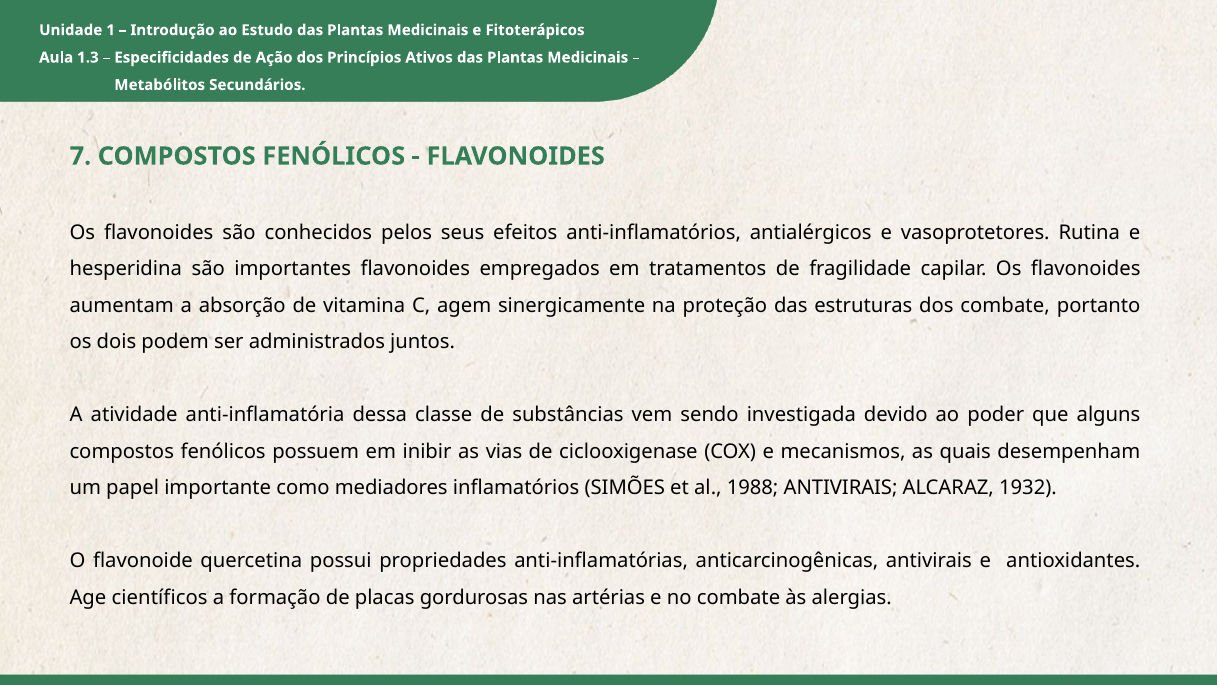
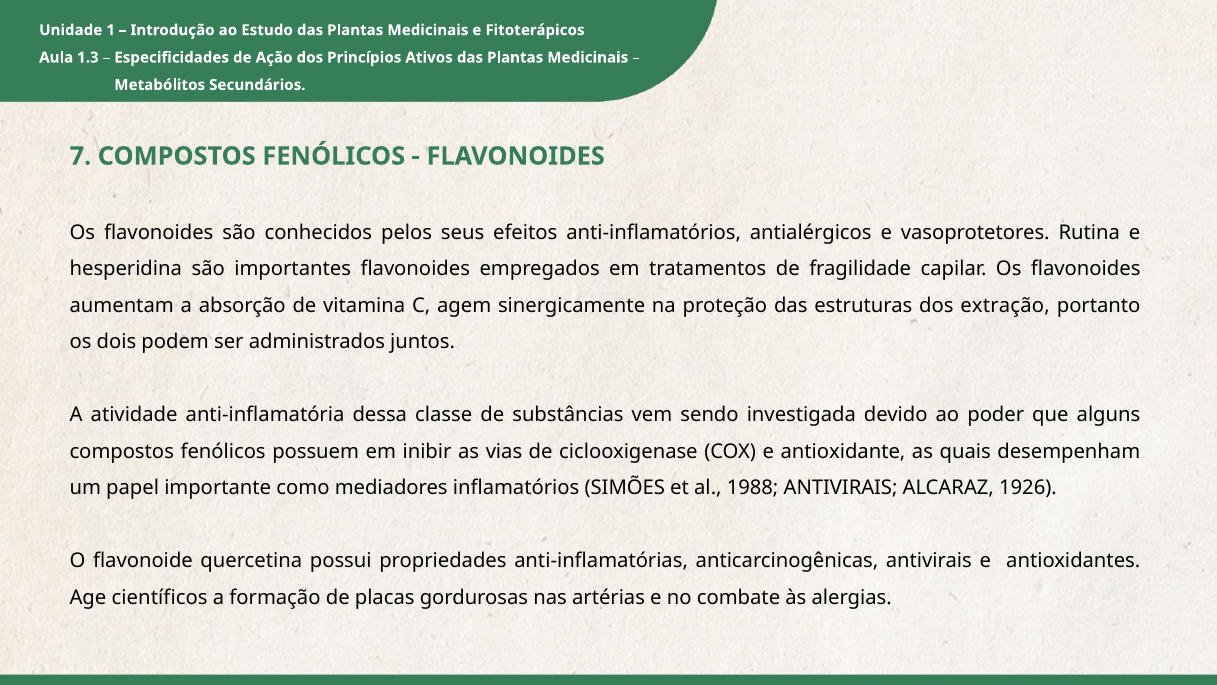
dos combate: combate -> extração (1005, 306)
mecanismos: mecanismos -> antioxidante (843, 451)
1932: 1932 -> 1926 (1028, 488)
